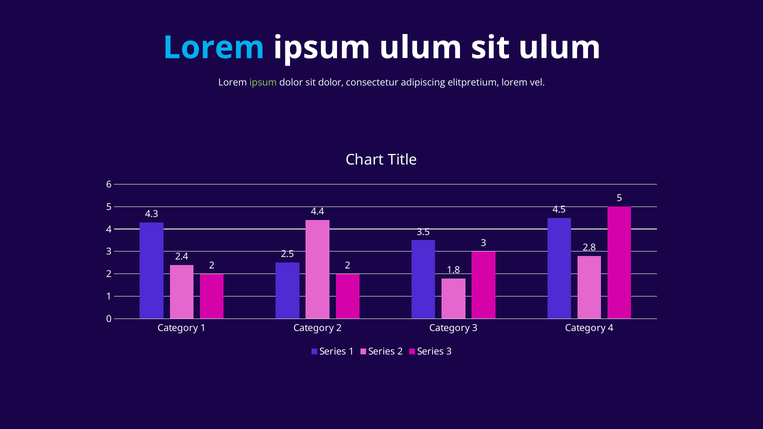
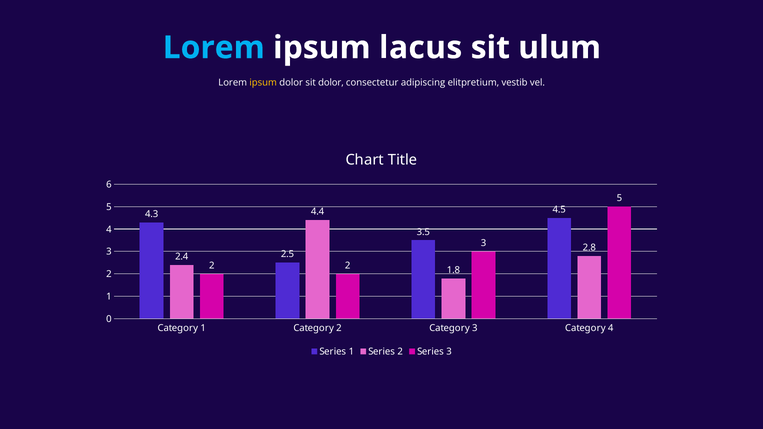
ipsum ulum: ulum -> lacus (421, 48)
ipsum colour: light green -> yellow (263, 83)
elitpretium lorem: lorem -> vestib (515, 83)
